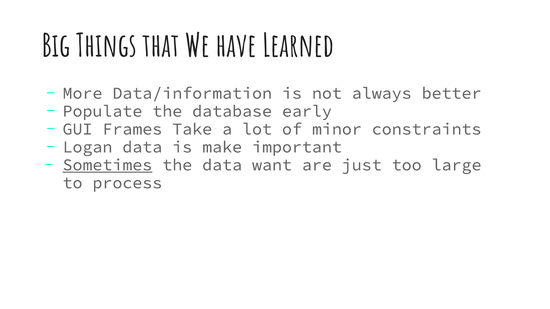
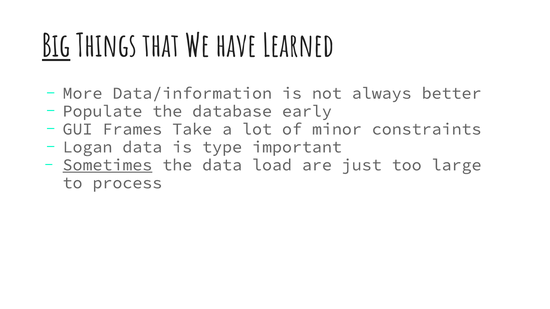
Big underline: none -> present (56, 46)
make: make -> type (222, 147)
want: want -> load (272, 165)
